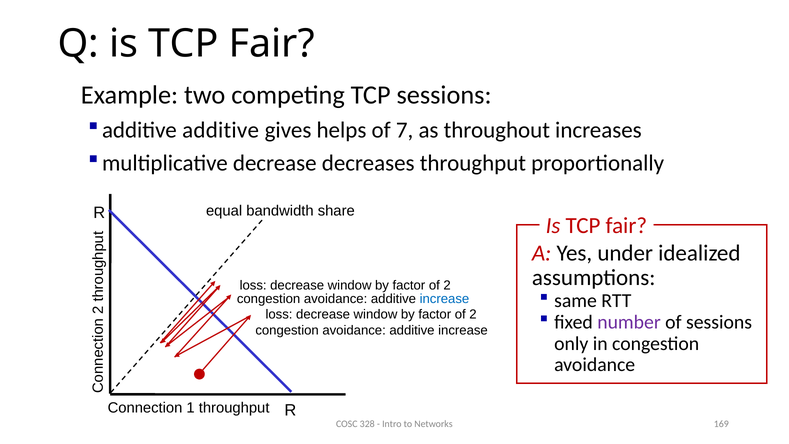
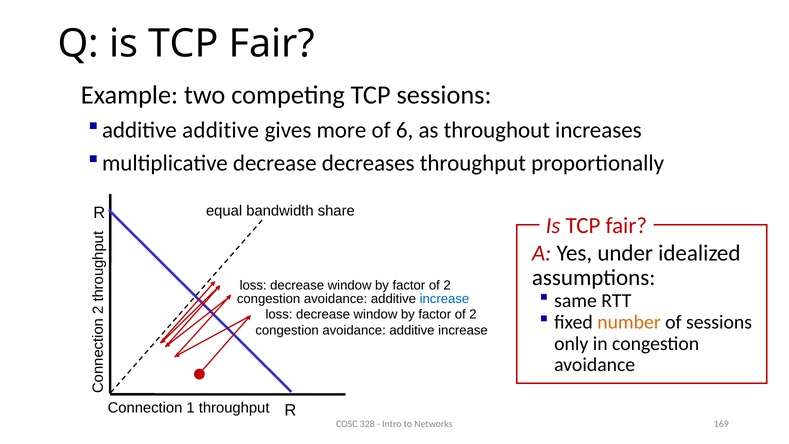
helps: helps -> more (341, 130)
7: 7 -> 6 (405, 130)
number colour: purple -> orange (629, 322)
